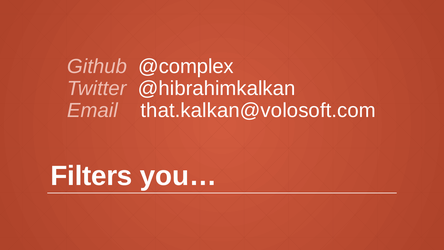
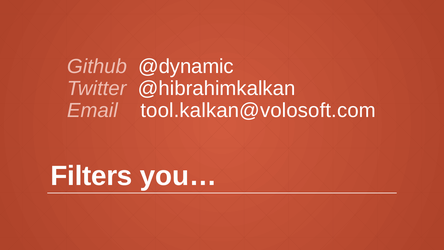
@complex: @complex -> @dynamic (186, 66)
that.kalkan@volosoft.com: that.kalkan@volosoft.com -> tool.kalkan@volosoft.com (258, 110)
